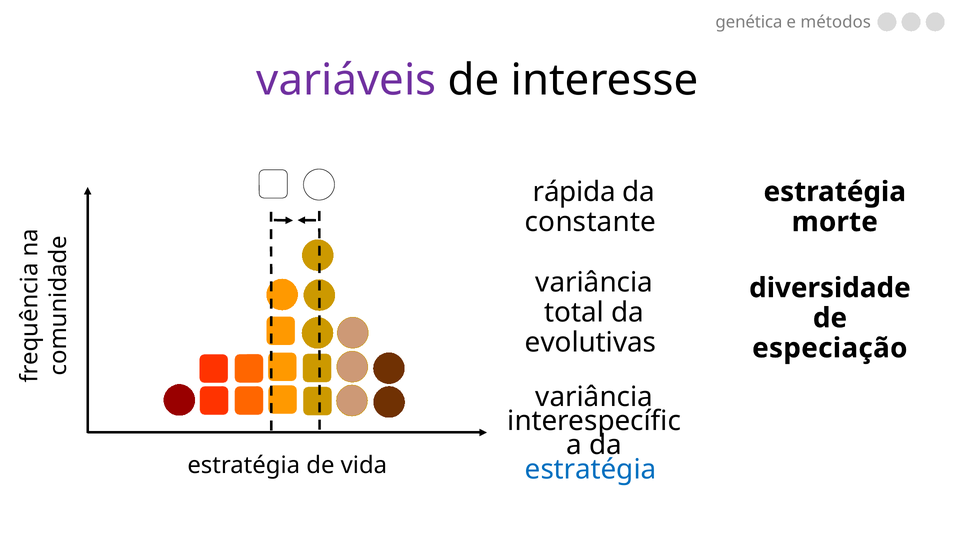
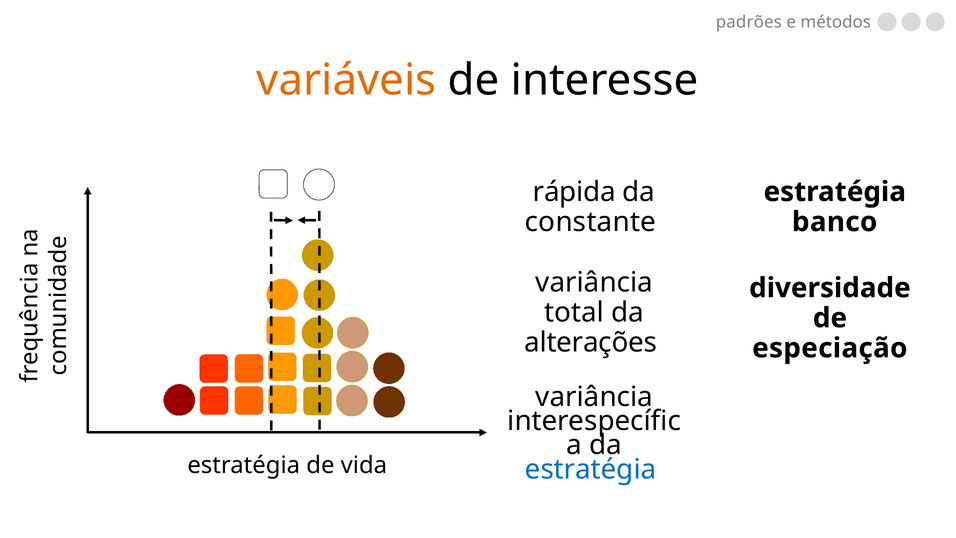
genética: genética -> padrões (749, 22)
variáveis colour: purple -> orange (346, 80)
morte: morte -> banco (835, 222)
evolutivas: evolutivas -> alterações (591, 343)
